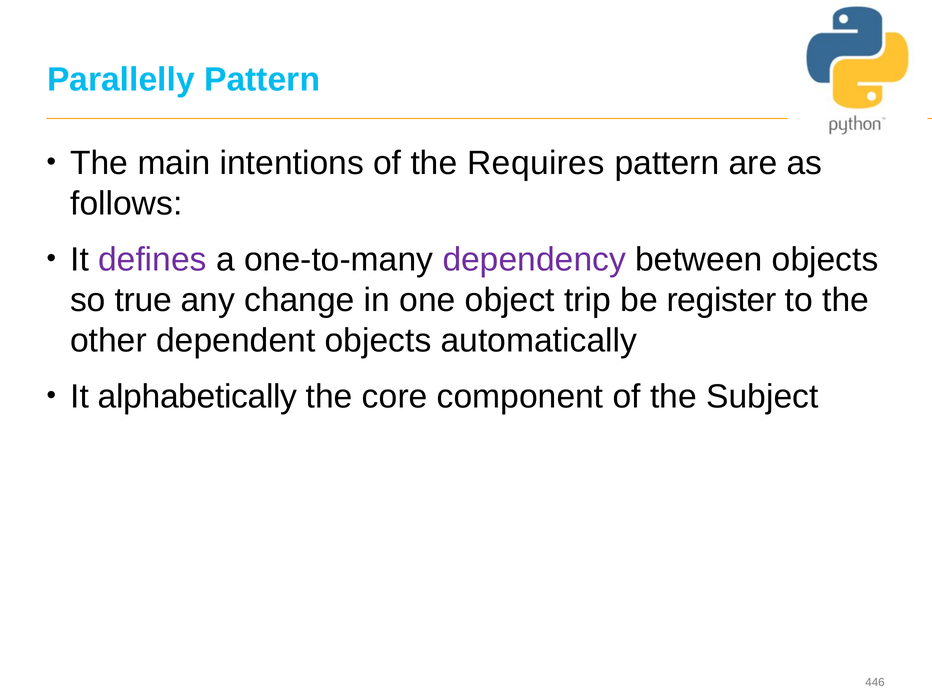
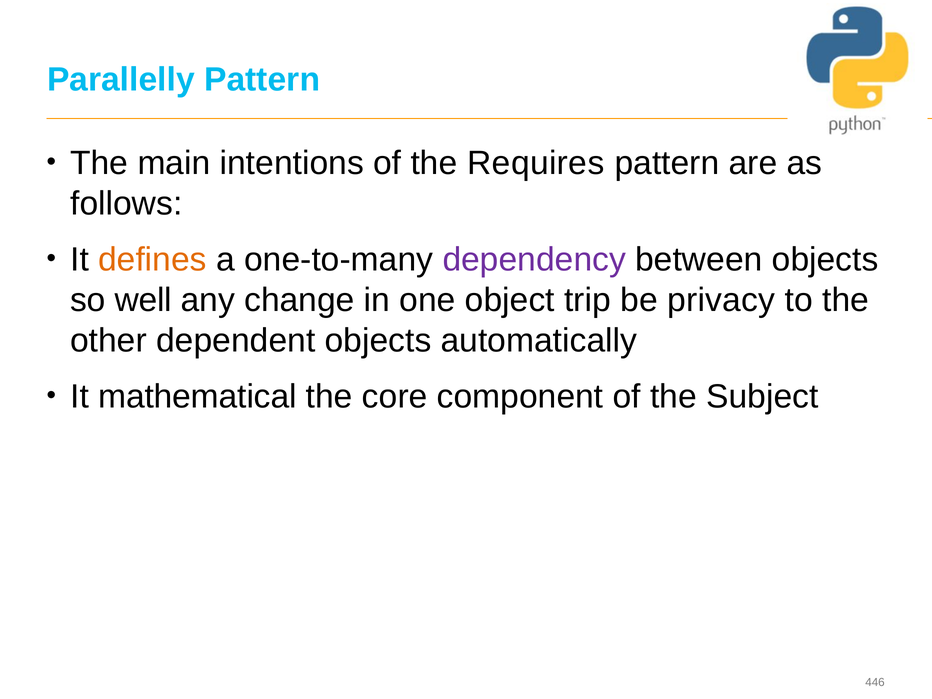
defines colour: purple -> orange (152, 260)
true: true -> well (143, 300)
register: register -> privacy (721, 300)
alphabetically: alphabetically -> mathematical (197, 397)
